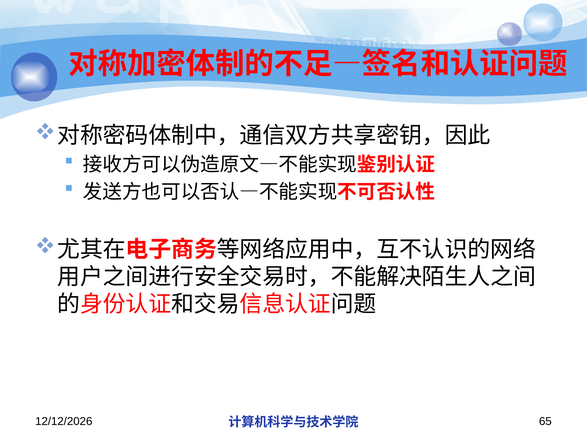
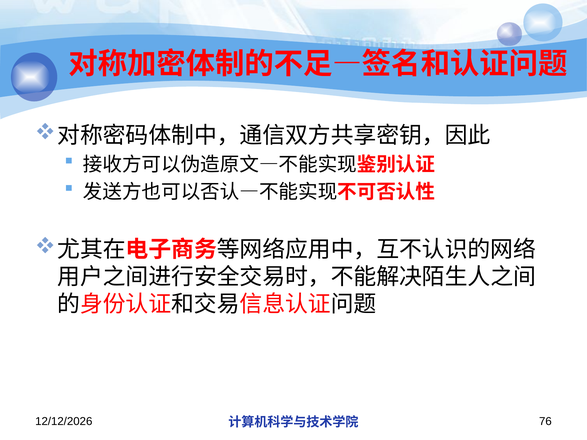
65: 65 -> 76 (545, 421)
